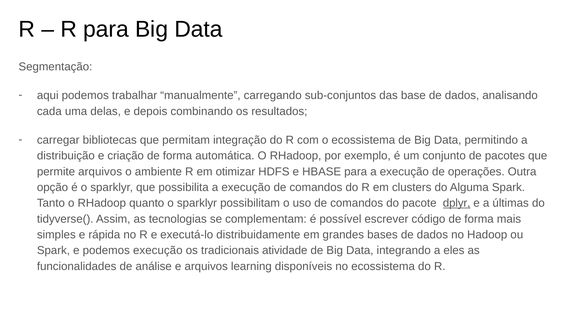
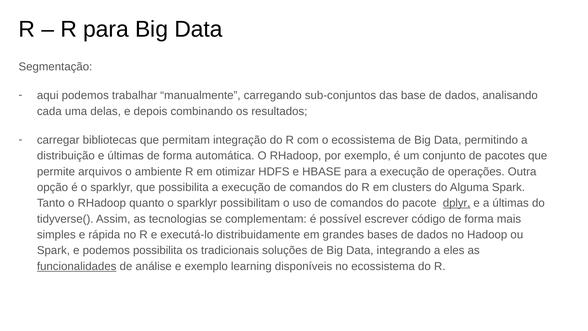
e criação: criação -> últimas (126, 156)
podemos execução: execução -> possibilita (158, 250)
atividade: atividade -> soluções (285, 250)
funcionalidades underline: none -> present (77, 266)
e arquivos: arquivos -> exemplo (206, 266)
